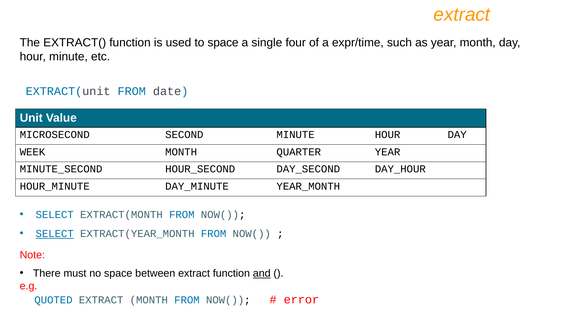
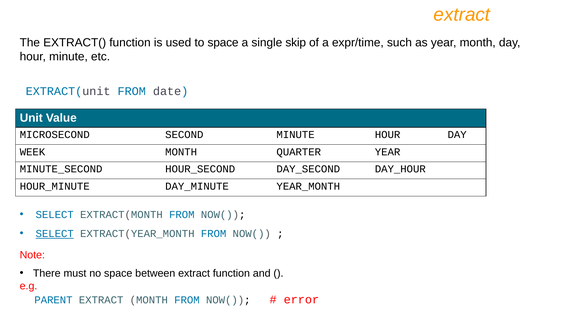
four: four -> skip (296, 43)
and underline: present -> none (262, 273)
QUOTED: QUOTED -> PARENT (53, 300)
